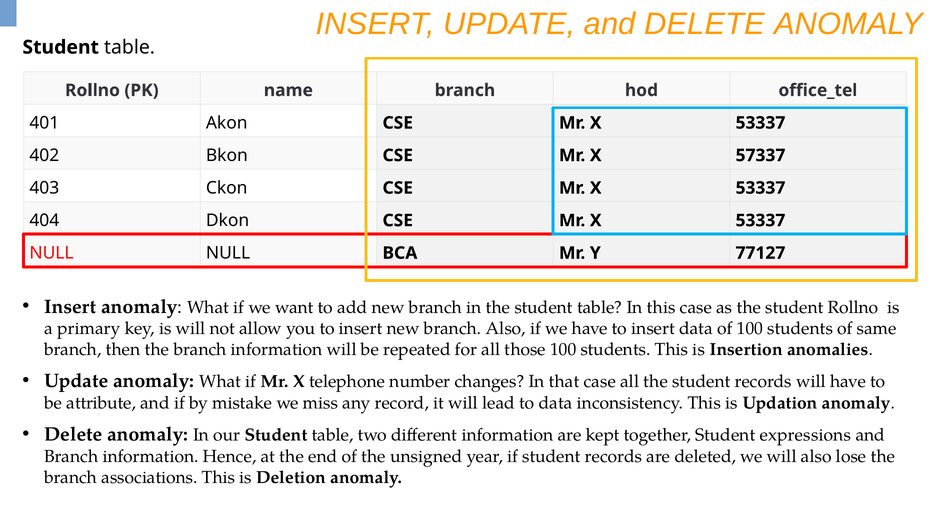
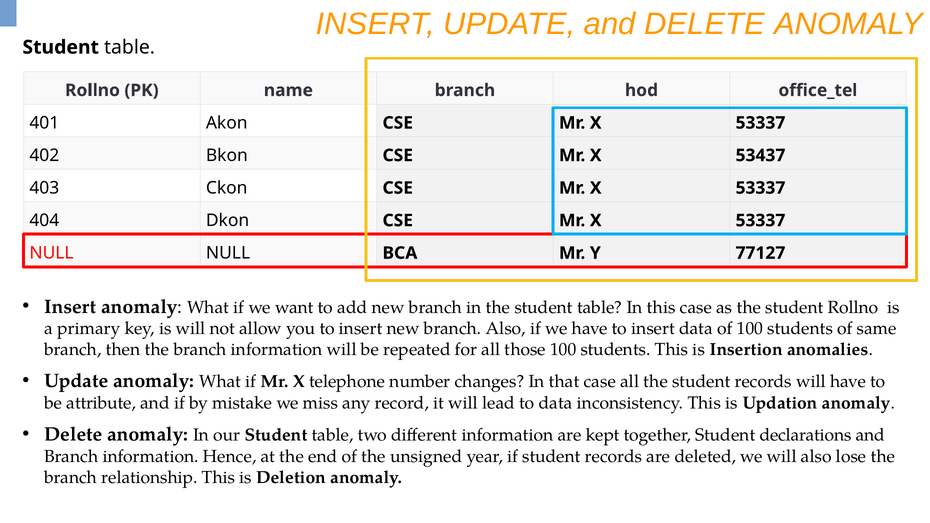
57337: 57337 -> 53437 (760, 155)
expressions: expressions -> declarations (806, 435)
associations: associations -> relationship (150, 477)
